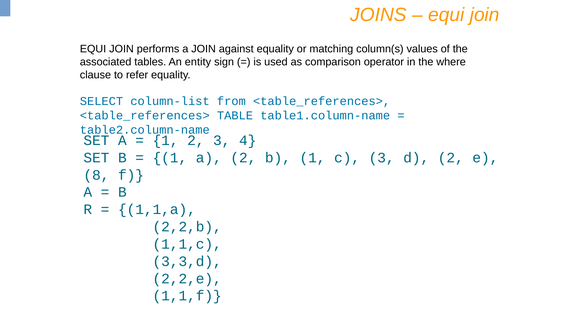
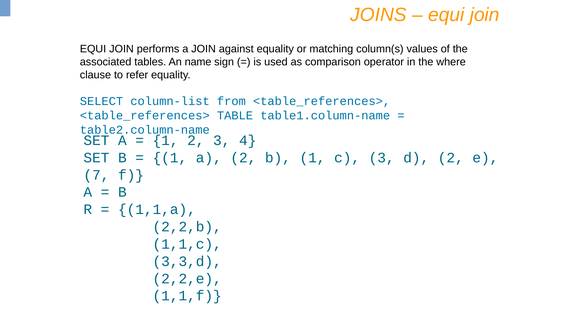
entity: entity -> name (198, 62)
8: 8 -> 7 (96, 175)
